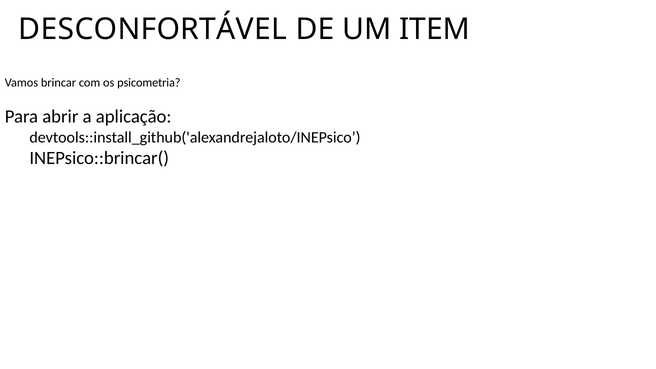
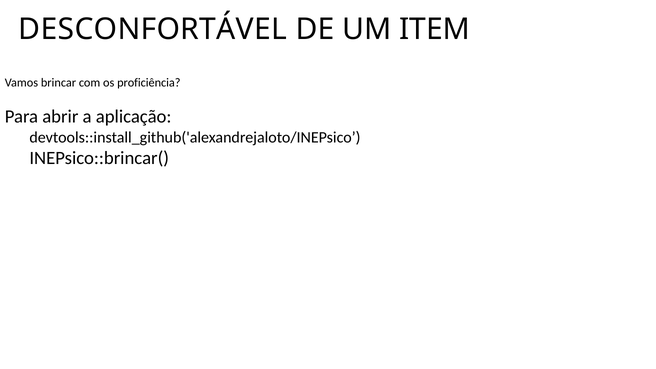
psicometria: psicometria -> proficiência (149, 83)
